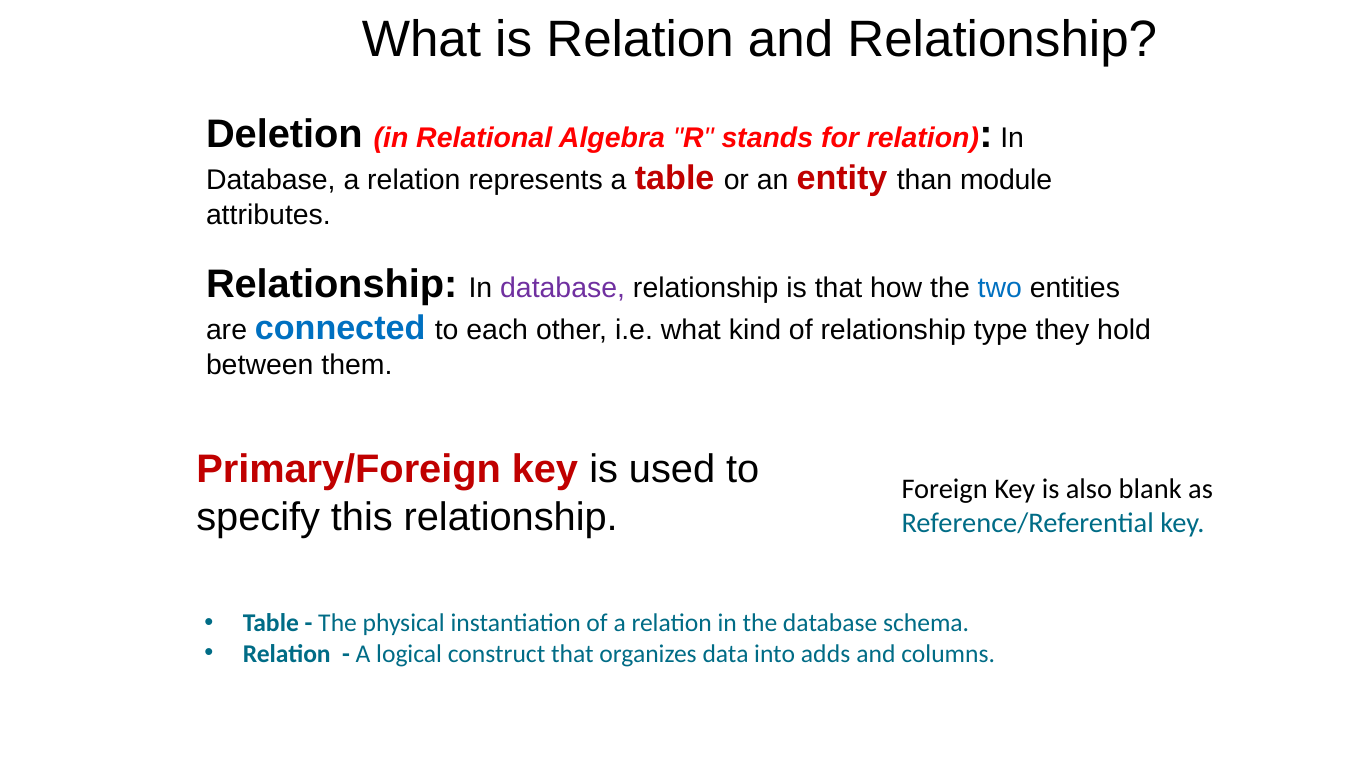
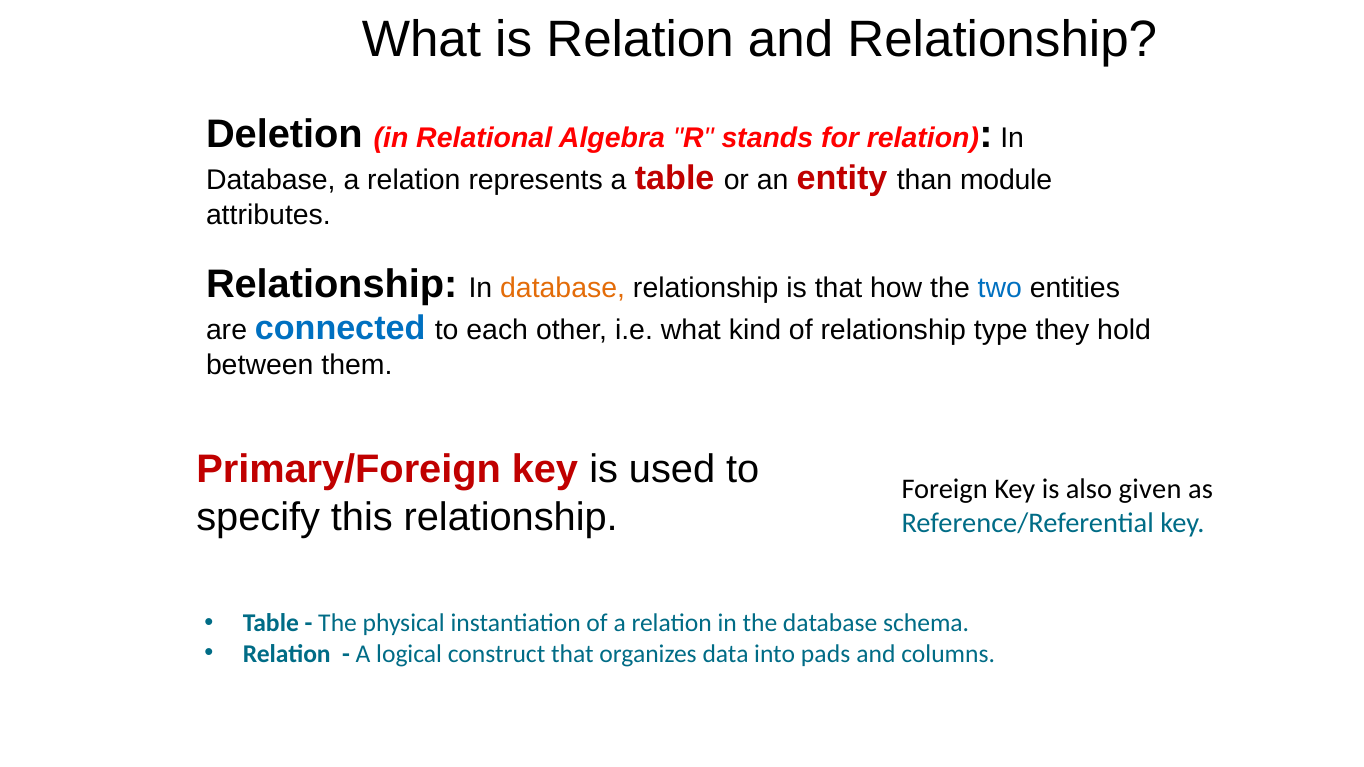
database colour: purple -> orange (563, 288)
blank: blank -> given (1150, 490)
adds: adds -> pads (826, 654)
